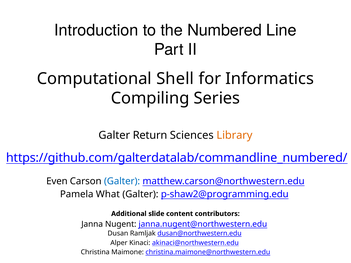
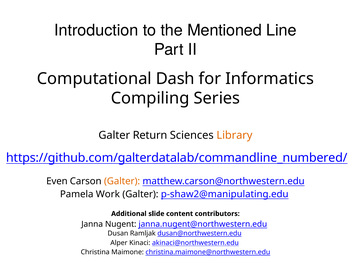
Numbered: Numbered -> Mentioned (225, 30)
Shell: Shell -> Dash (175, 79)
Galter colour: blue -> orange (122, 181)
What: What -> Work (108, 194)
p-shaw2@programming.edu: p-shaw2@programming.edu -> p-shaw2@manipulating.edu (225, 194)
